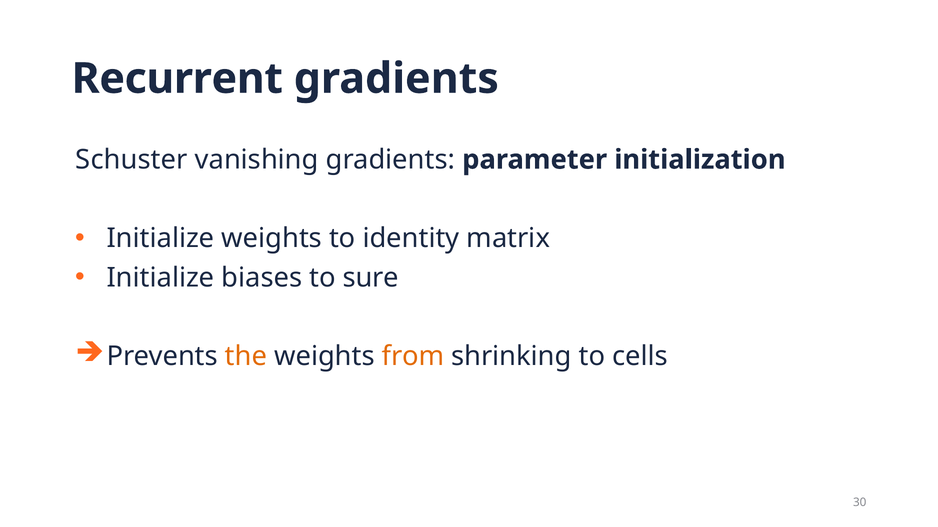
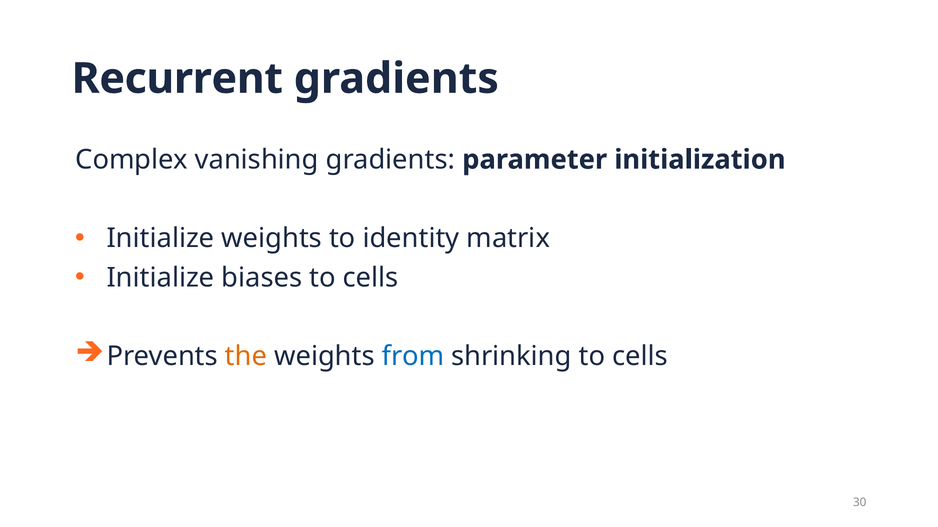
Schuster: Schuster -> Complex (132, 160)
biases to sure: sure -> cells (371, 278)
from colour: orange -> blue (413, 356)
